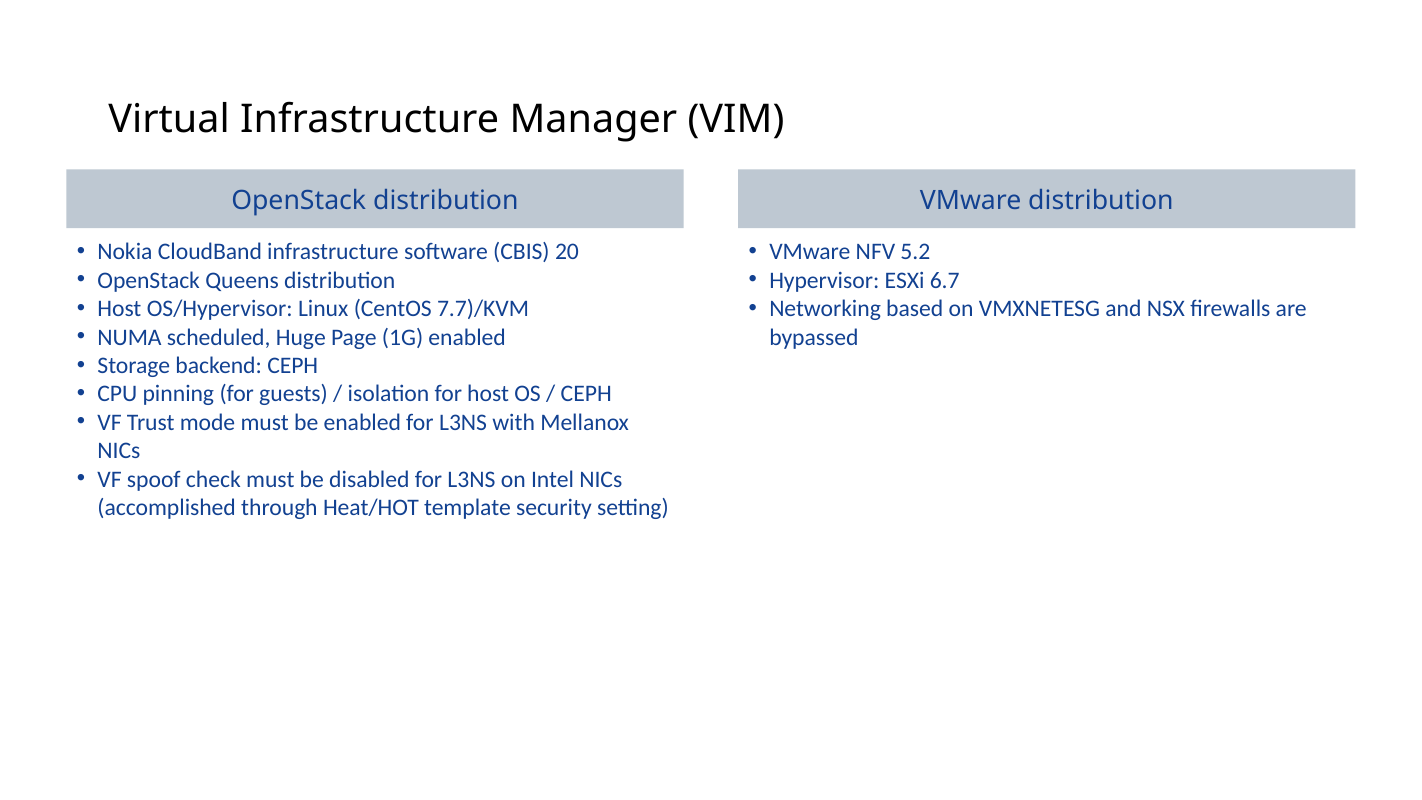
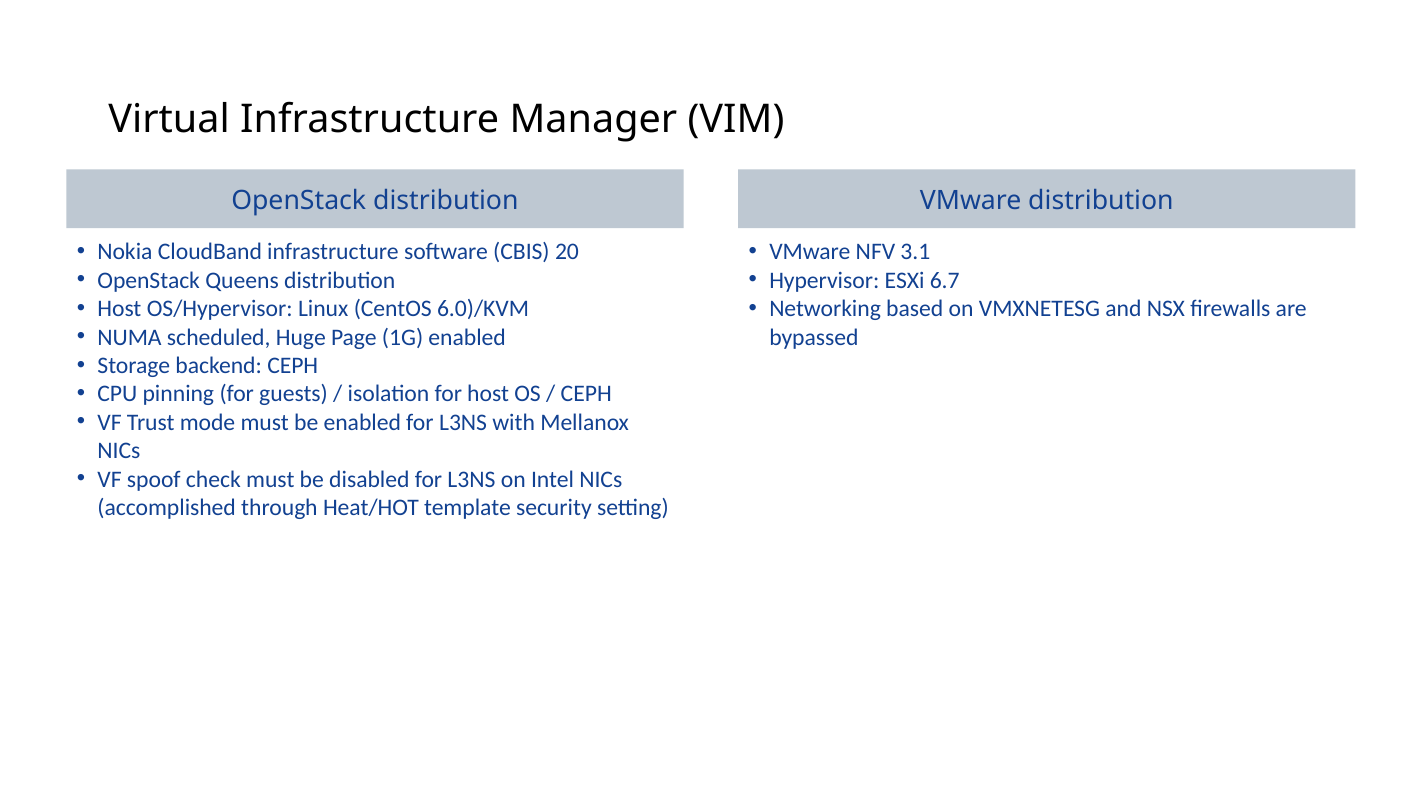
5.2: 5.2 -> 3.1 (915, 252)
7.7)/KVM: 7.7)/KVM -> 6.0)/KVM (483, 309)
